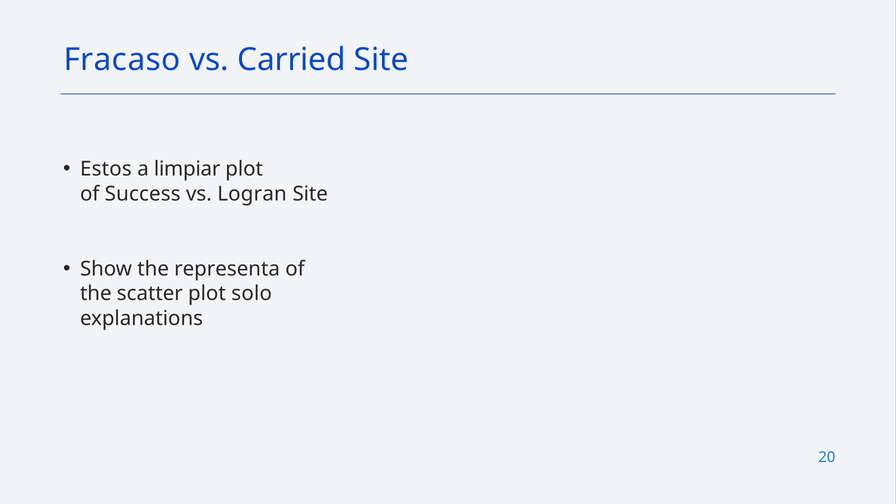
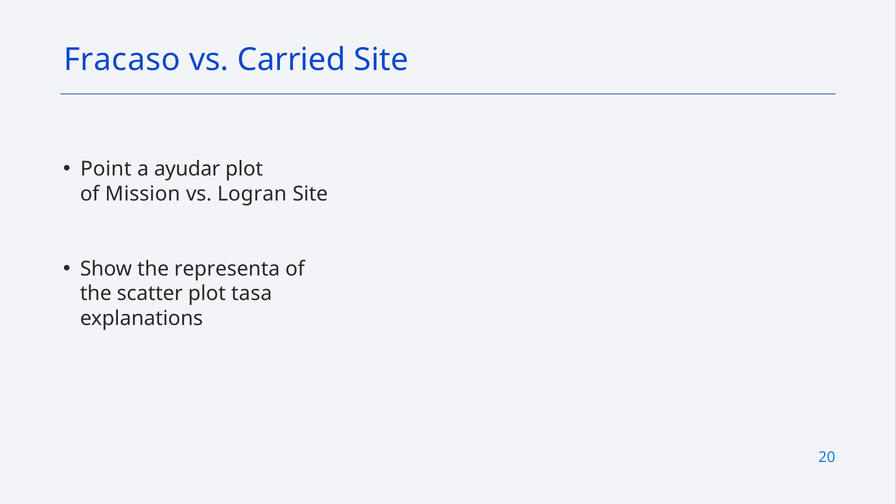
Estos: Estos -> Point (106, 169)
limpiar: limpiar -> ayudar (187, 169)
Success: Success -> Mission (143, 194)
solo: solo -> tasa (252, 294)
